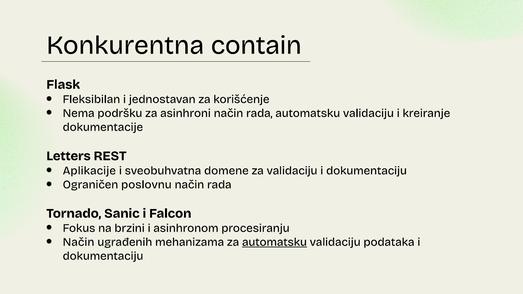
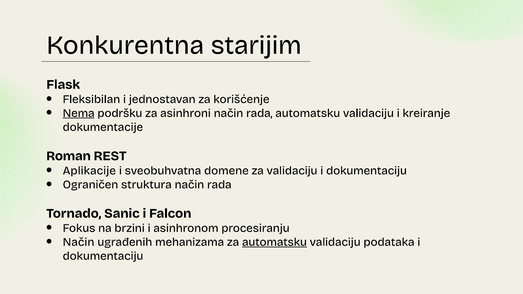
contain: contain -> starijim (256, 45)
Nema underline: none -> present (79, 113)
Letters: Letters -> Roman (69, 156)
poslovnu: poslovnu -> struktura (146, 185)
